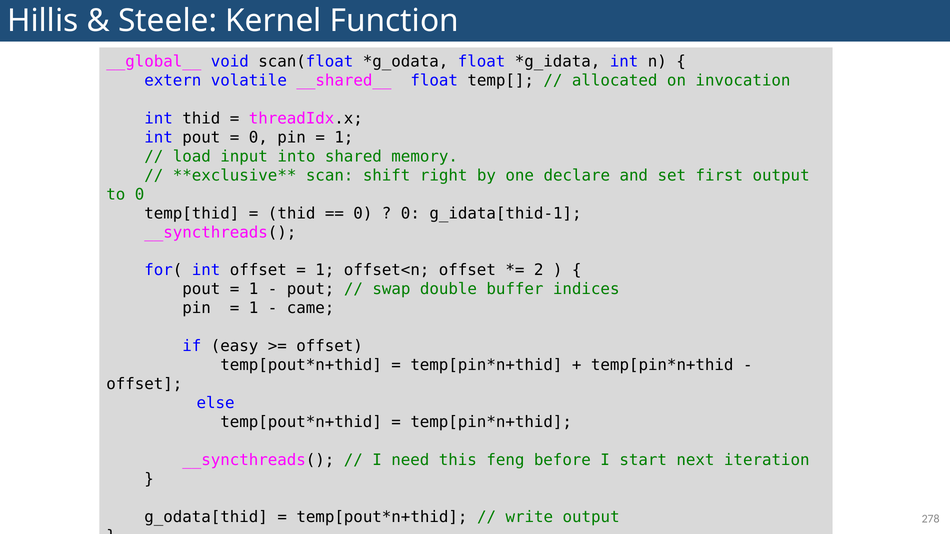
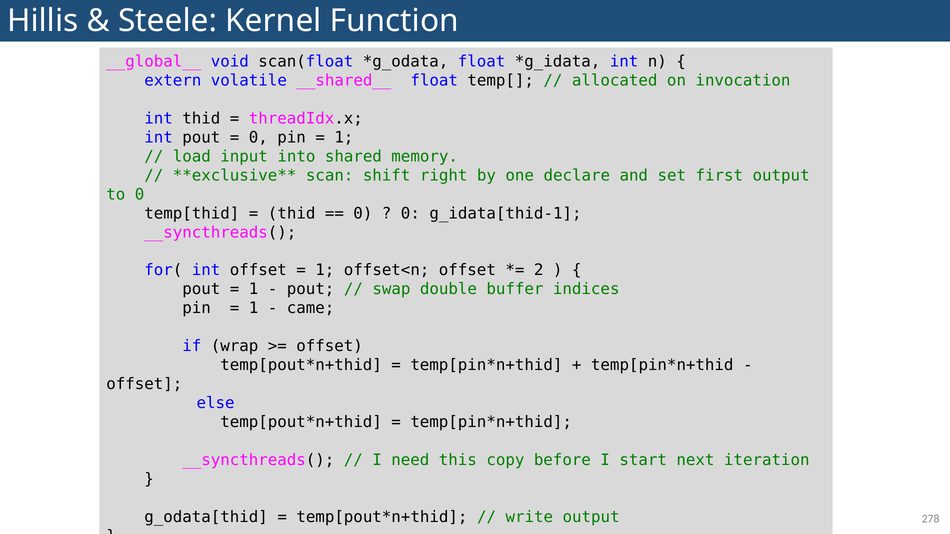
easy: easy -> wrap (235, 346)
feng: feng -> copy (505, 460)
